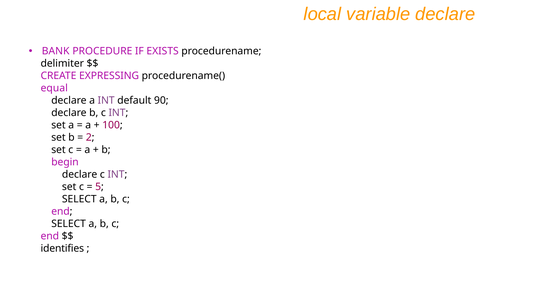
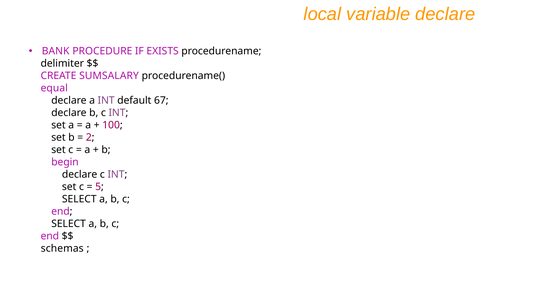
EXPRESSING: EXPRESSING -> SUMSALARY (109, 76)
90: 90 -> 67 (161, 101)
identifies: identifies -> schemas (62, 249)
